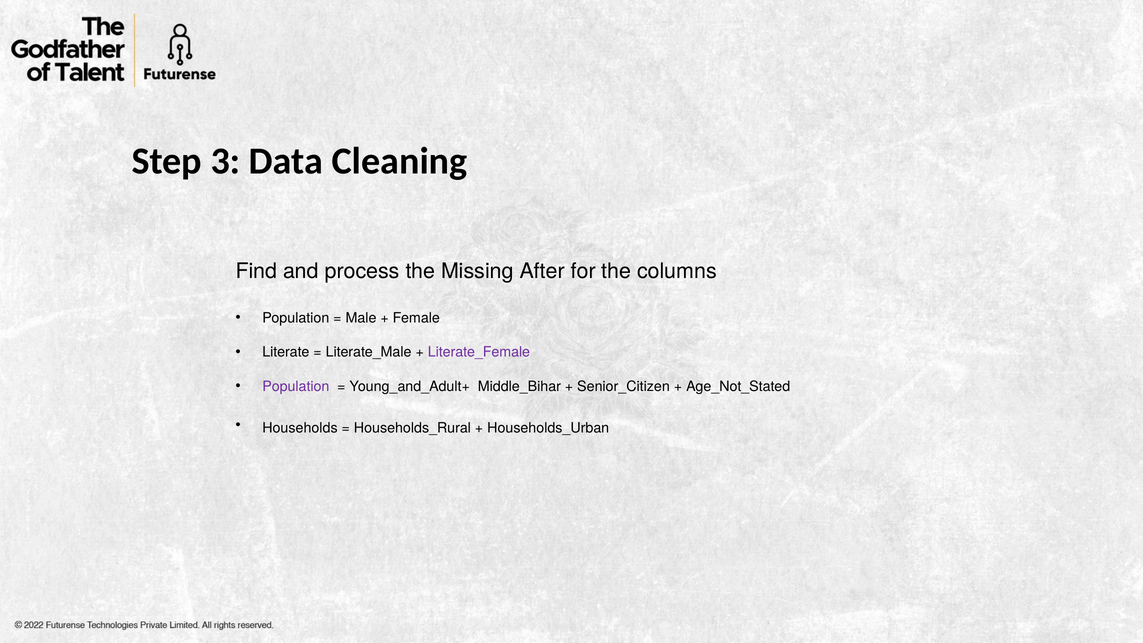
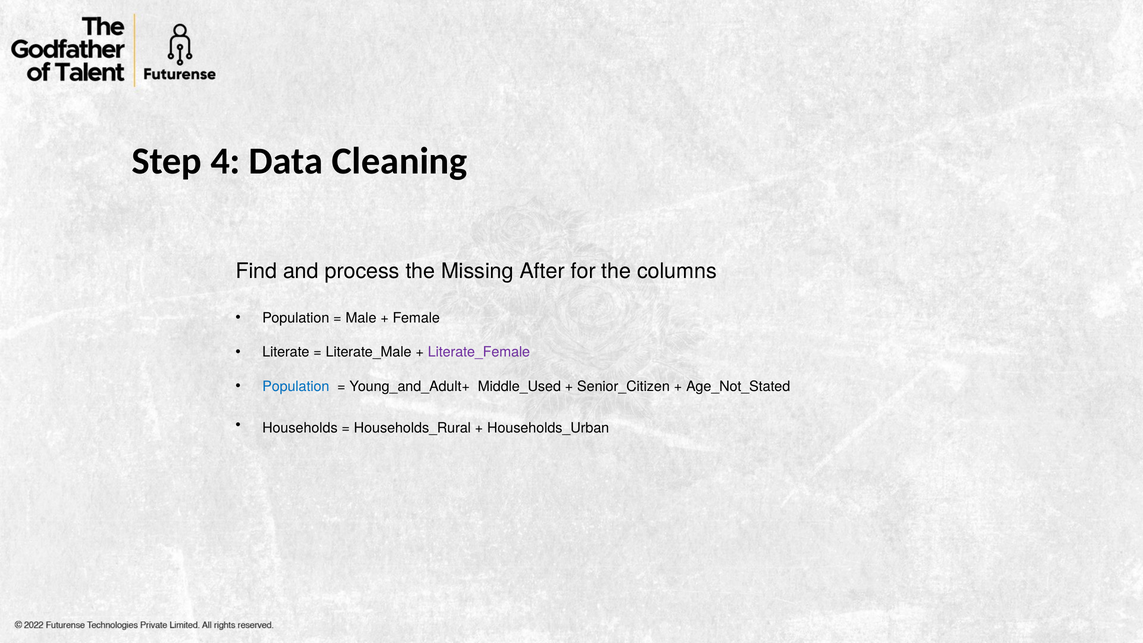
3: 3 -> 4 (225, 161)
Population colour: purple -> blue (296, 387)
Middle_Bihar: Middle_Bihar -> Middle_Used (519, 387)
